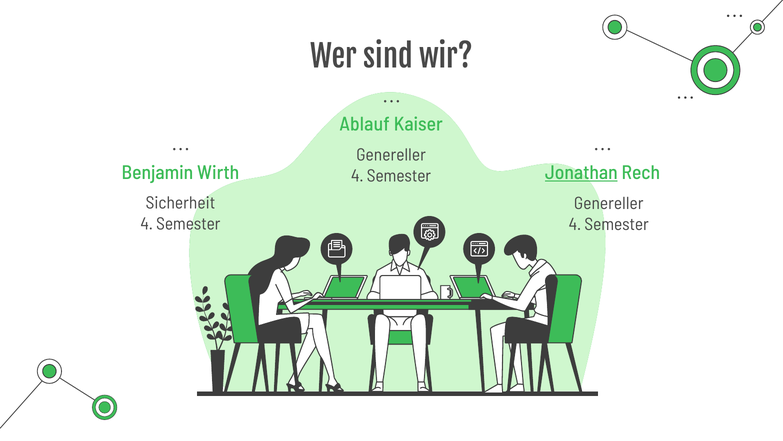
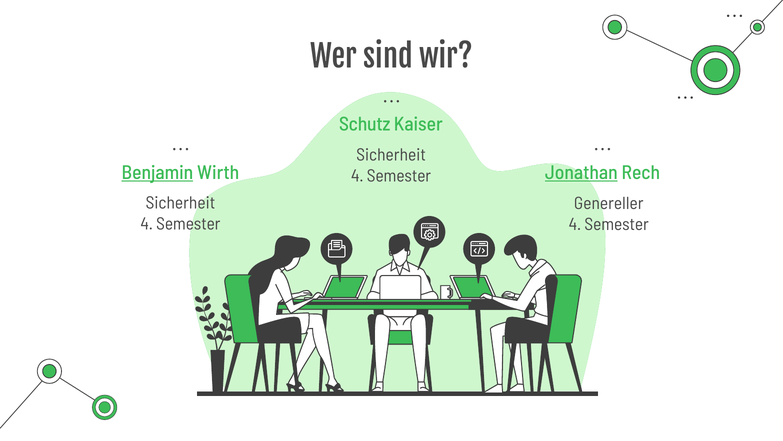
Ablauf: Ablauf -> Schutz (365, 124)
Genereller: Genereller -> Sicherheit (391, 155)
Benjamin underline: none -> present (157, 172)
